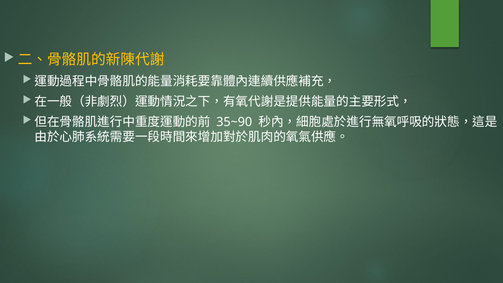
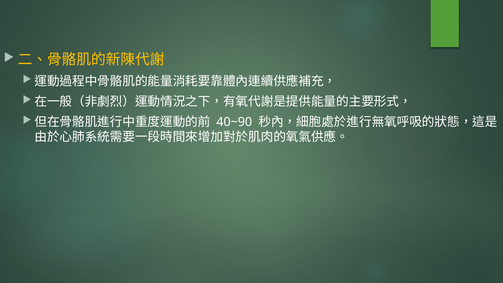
35~90: 35~90 -> 40~90 (234, 122)
